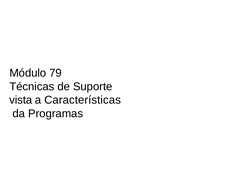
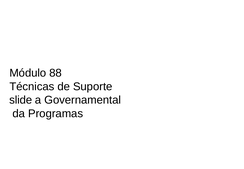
79: 79 -> 88 (56, 73)
vista: vista -> slide (21, 100)
Características: Características -> Governamental (83, 100)
